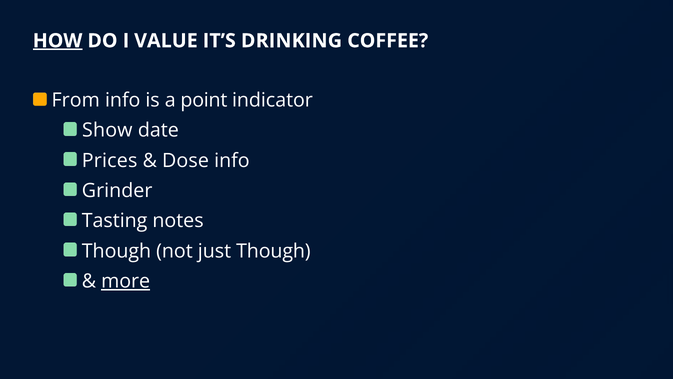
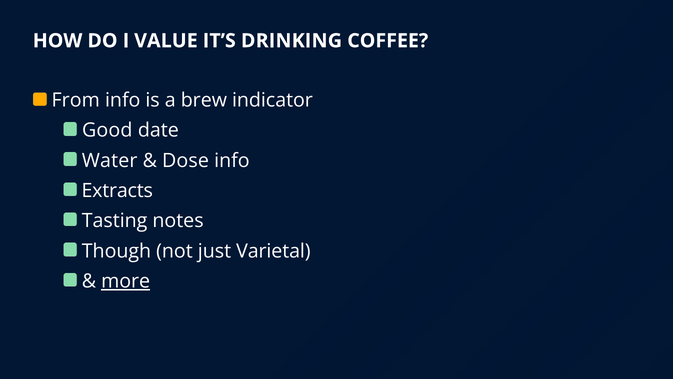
HOW underline: present -> none (58, 41)
point: point -> brew (204, 100)
Show: Show -> Good (107, 130)
Prices: Prices -> Water (110, 160)
Grinder: Grinder -> Extracts (117, 191)
just Though: Though -> Varietal (273, 251)
